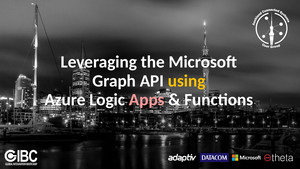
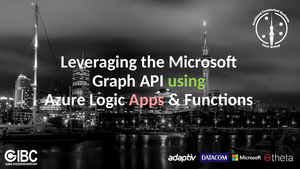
using colour: yellow -> light green (187, 81)
